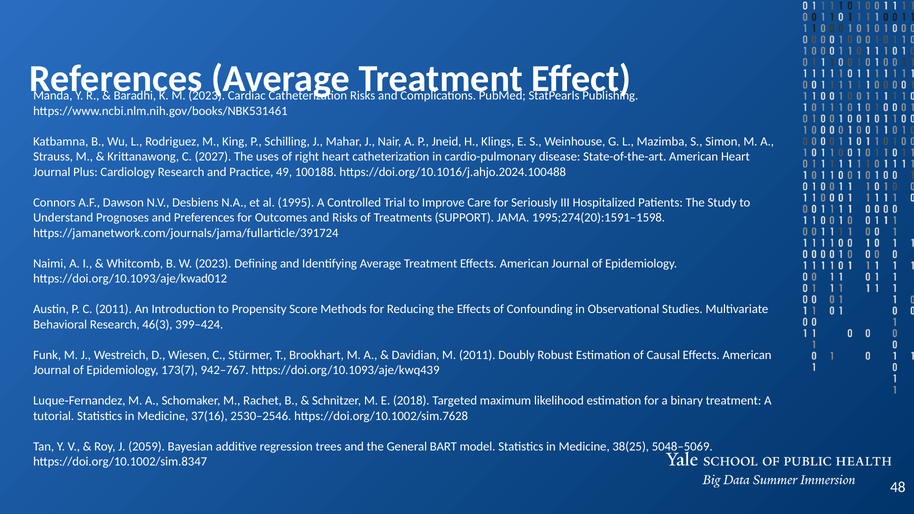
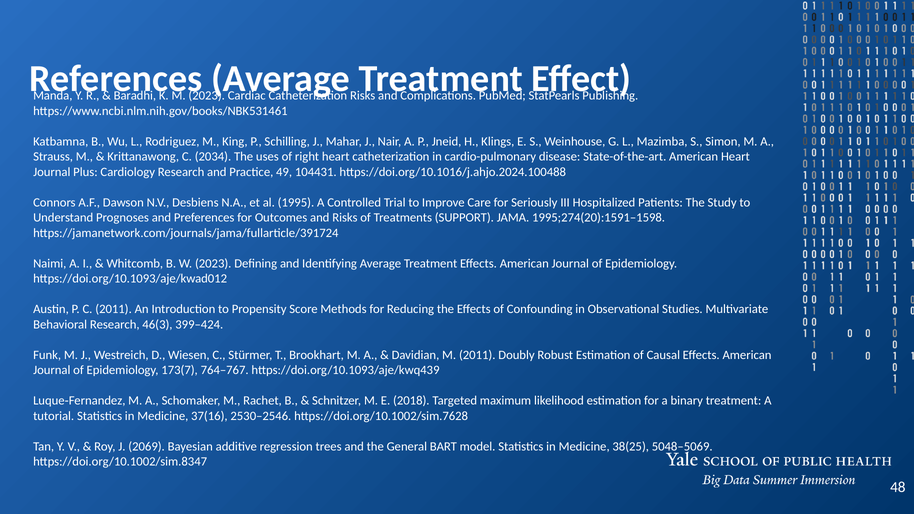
2027: 2027 -> 2034 (213, 157)
100188: 100188 -> 104431 (316, 172)
942–767: 942–767 -> 764–767 (225, 370)
2059: 2059 -> 2069 (147, 447)
